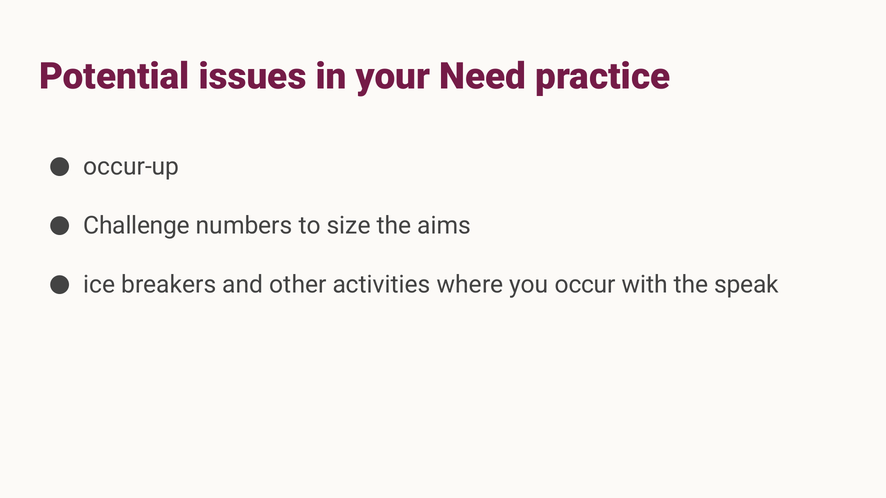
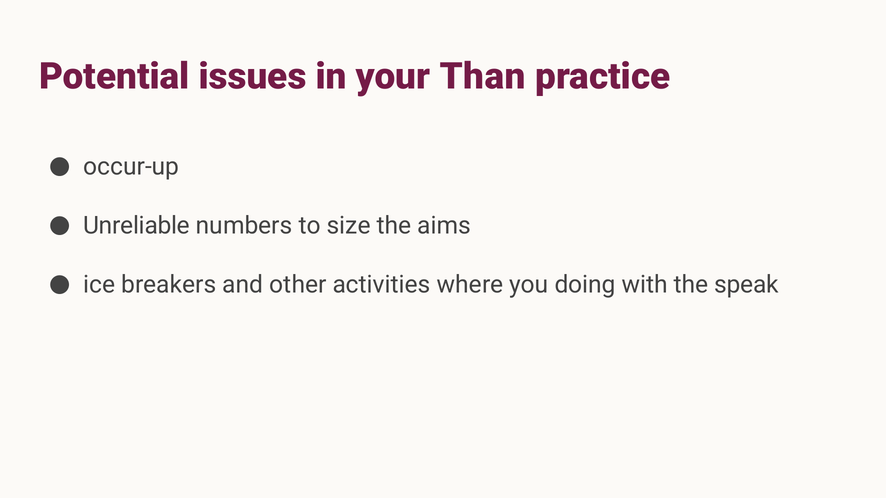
Need: Need -> Than (483, 77)
Challenge: Challenge -> Unreliable (137, 226)
occur: occur -> doing (585, 285)
